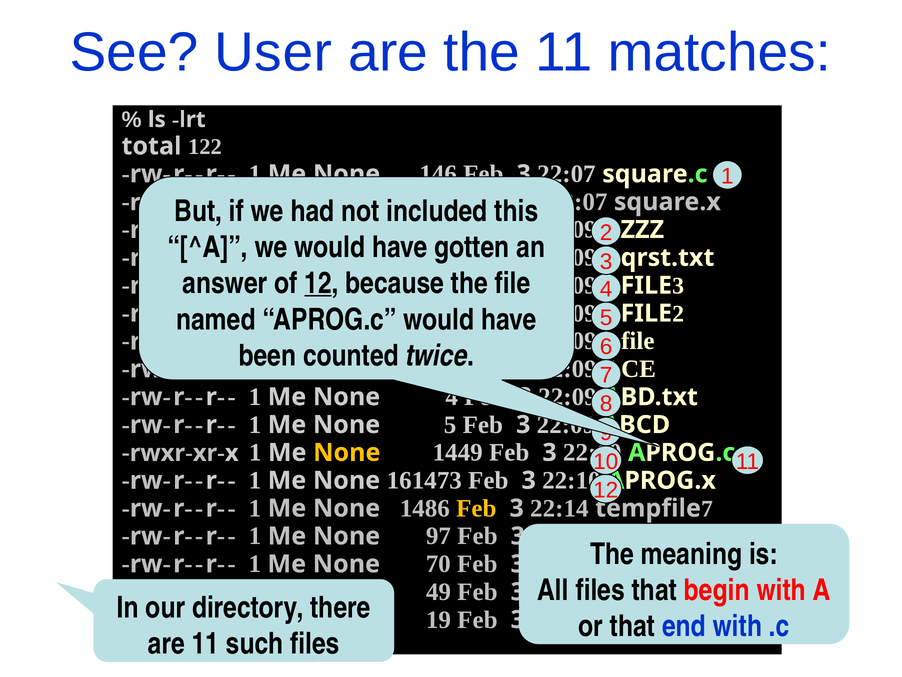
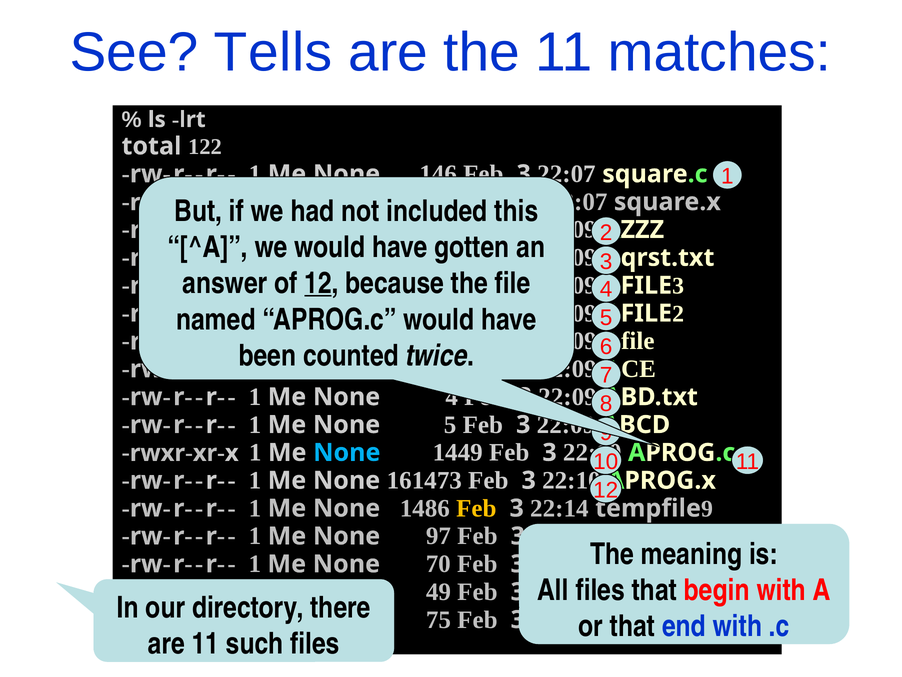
User: User -> Tells (273, 53)
None colour: yellow -> light blue (347, 452)
7: 7 -> 9 (707, 508)
19: 19 -> 75 (438, 619)
